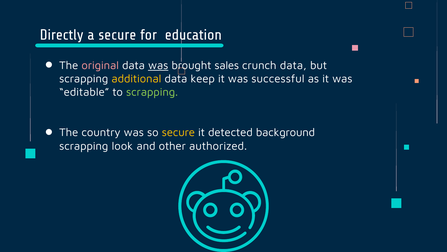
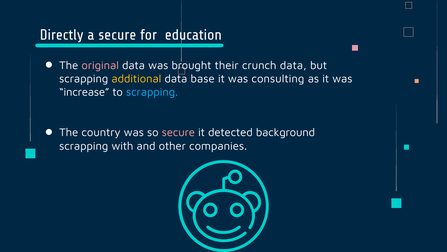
was underline: present -> none (158, 65)
sales: sales -> their (227, 65)
keep: keep -> base (203, 79)
successful: successful -> consulting (278, 79)
editable: editable -> increase (84, 92)
scrapping colour: light green -> light blue (152, 92)
secure colour: yellow -> pink (178, 132)
look: look -> with (122, 146)
authorized: authorized -> companies (218, 146)
